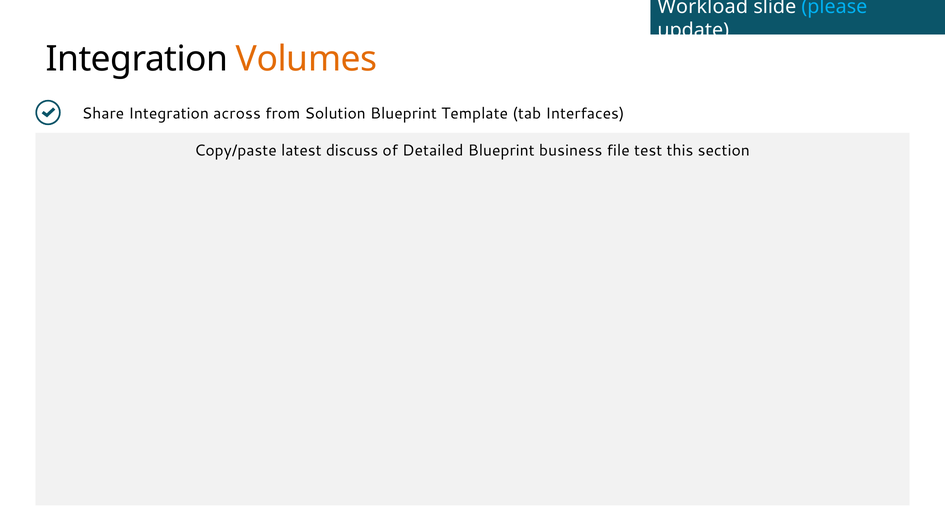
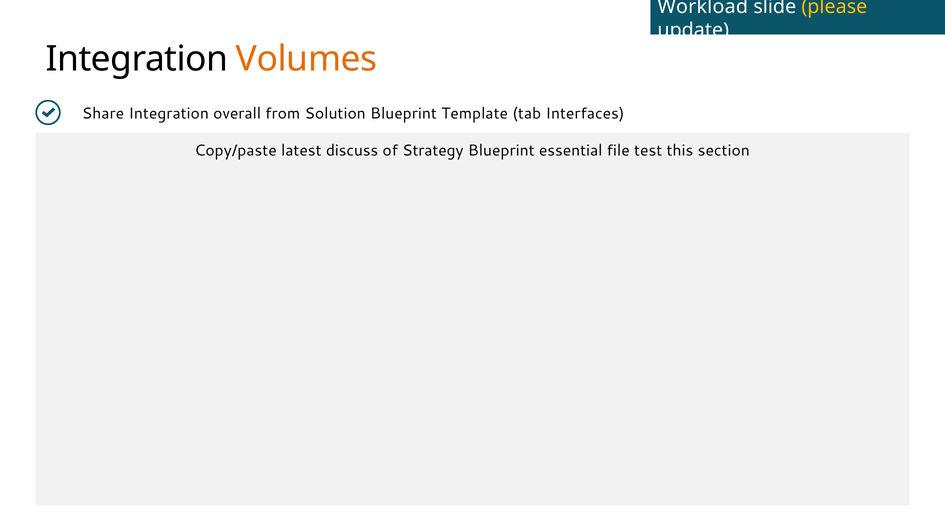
please colour: light blue -> yellow (834, 7)
across: across -> overall (237, 114)
Detailed: Detailed -> Strategy (433, 150)
business: business -> essential (571, 150)
